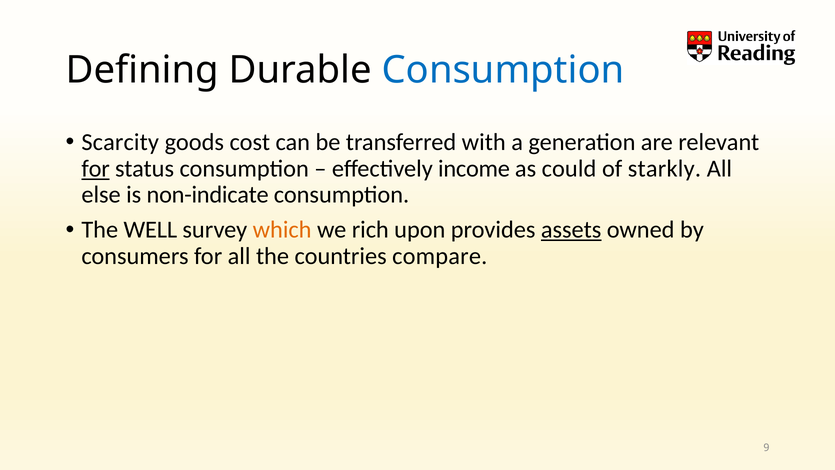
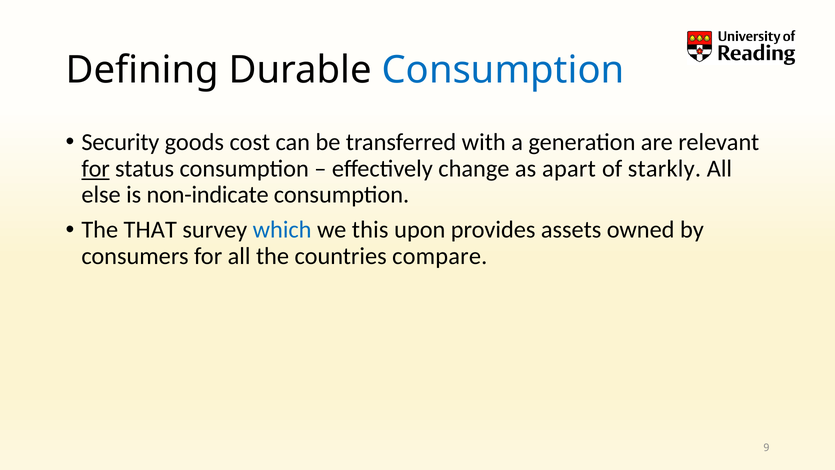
Scarcity: Scarcity -> Security (120, 142)
income: income -> change (474, 168)
could: could -> apart (569, 168)
WELL: WELL -> THAT (150, 230)
which colour: orange -> blue (282, 230)
rich: rich -> this (370, 230)
assets underline: present -> none (571, 230)
